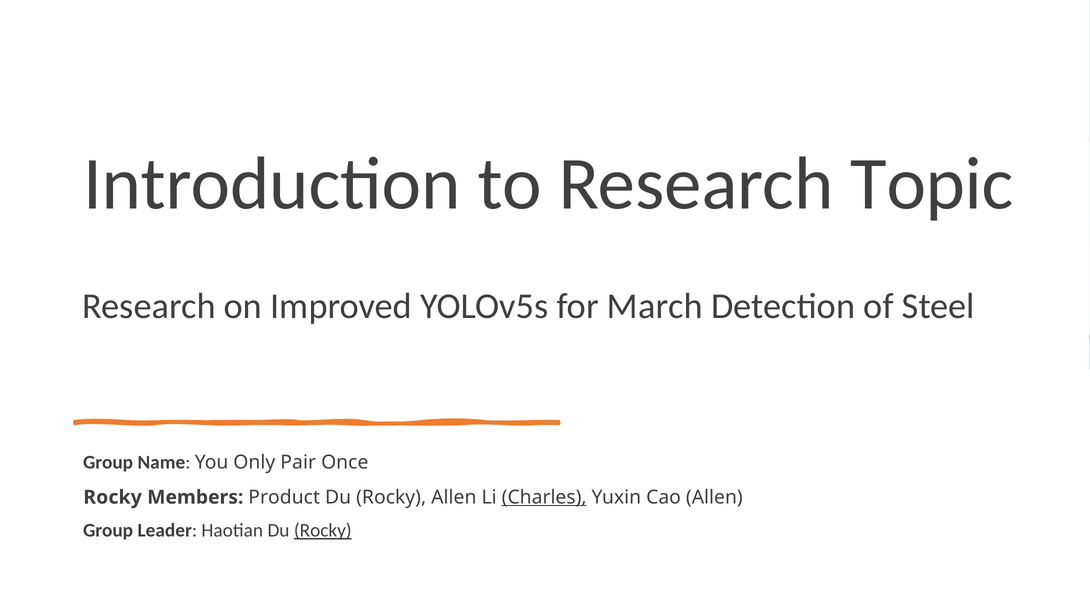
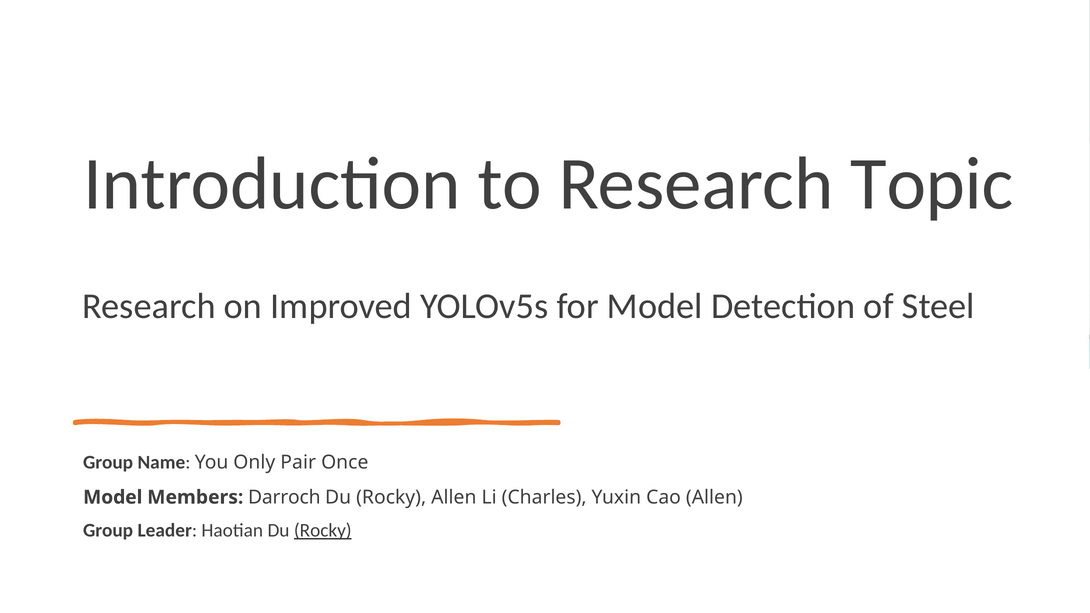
for March: March -> Model (655, 306)
Rocky: Rocky -> Model (113, 497)
Product: Product -> Darroch (284, 497)
Charles underline: present -> none (544, 497)
